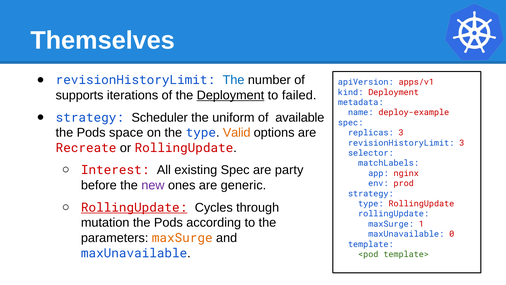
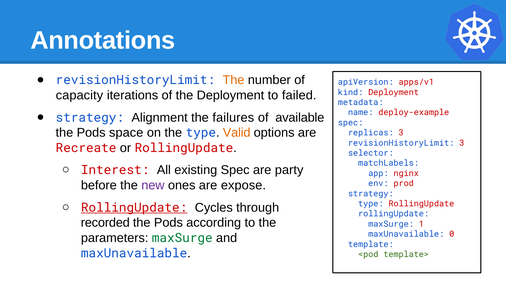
Themselves: Themselves -> Annotations (103, 40)
The colour: blue -> orange (234, 80)
supports: supports -> capacity (79, 95)
Deployment underline: present -> none (230, 95)
Scheduler: Scheduler -> Alignment (160, 117)
uniform: uniform -> failures (233, 117)
generic: generic -> expose (243, 185)
mutation: mutation -> recorded (105, 222)
maxSurge colour: orange -> green (182, 238)
